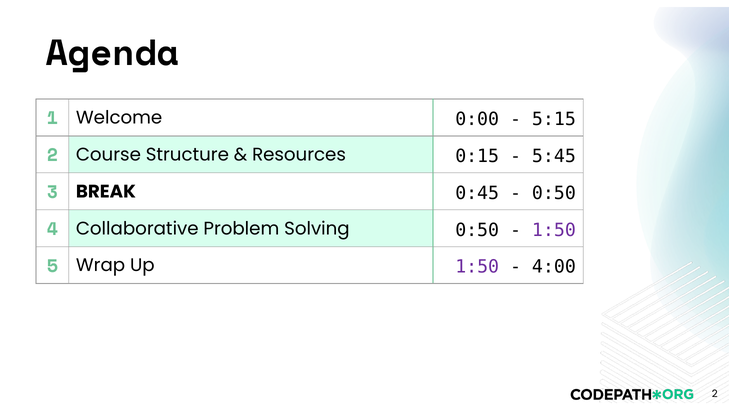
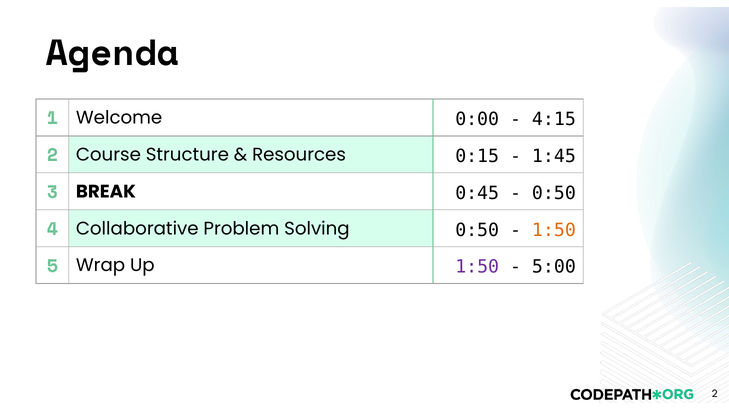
5:15: 5:15 -> 4:15 (554, 119)
5:45: 5:45 -> 1:45 (554, 156)
1:50 colour: purple -> orange (554, 230)
4:00: 4:00 -> 5:00 (554, 267)
